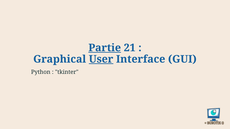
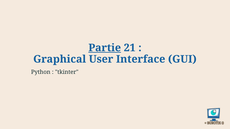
User underline: present -> none (101, 59)
